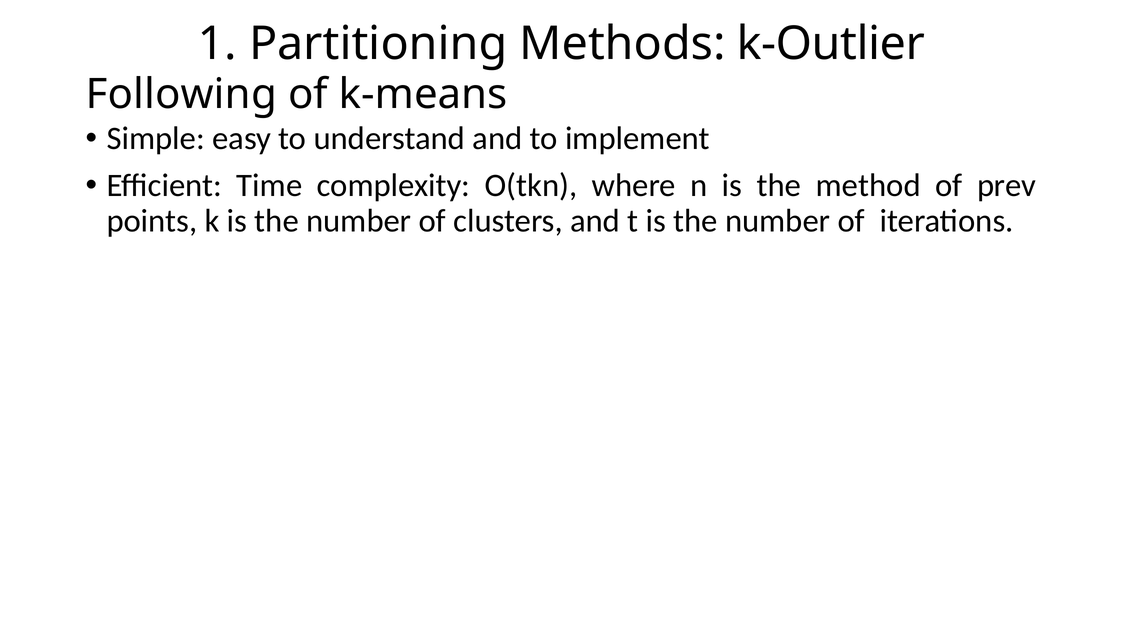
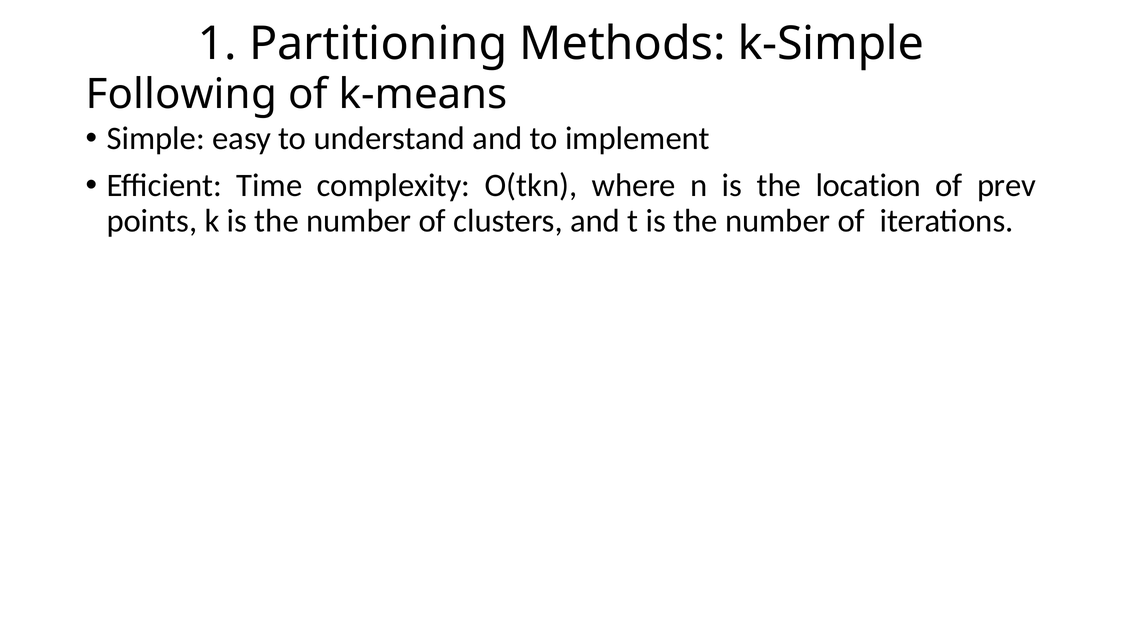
k-Outlier: k-Outlier -> k-Simple (831, 44)
method: method -> location (868, 186)
